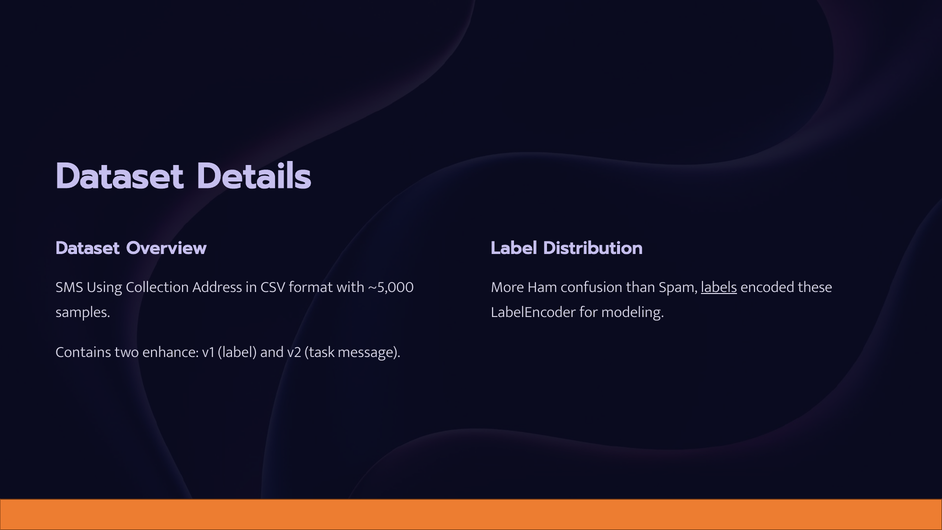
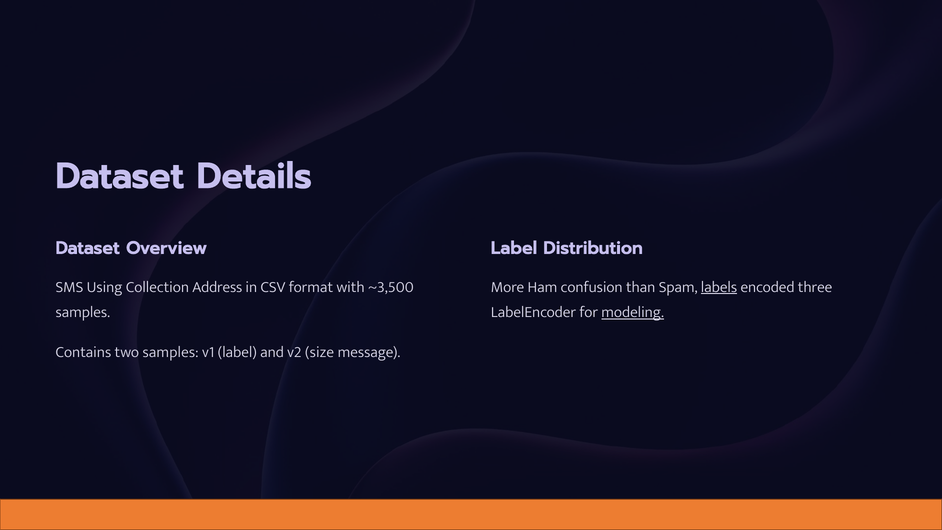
~5,000: ~5,000 -> ~3,500 (391, 287)
these: these -> three (815, 287)
modeling underline: none -> present (633, 312)
two enhance: enhance -> samples (171, 352)
task: task -> size (319, 352)
